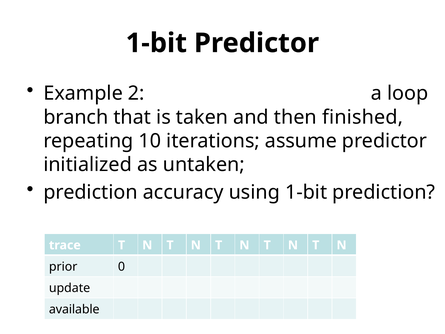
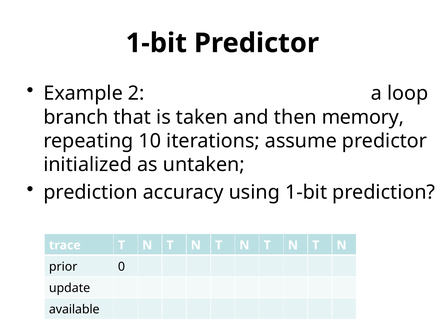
finished: finished -> memory (363, 117)
